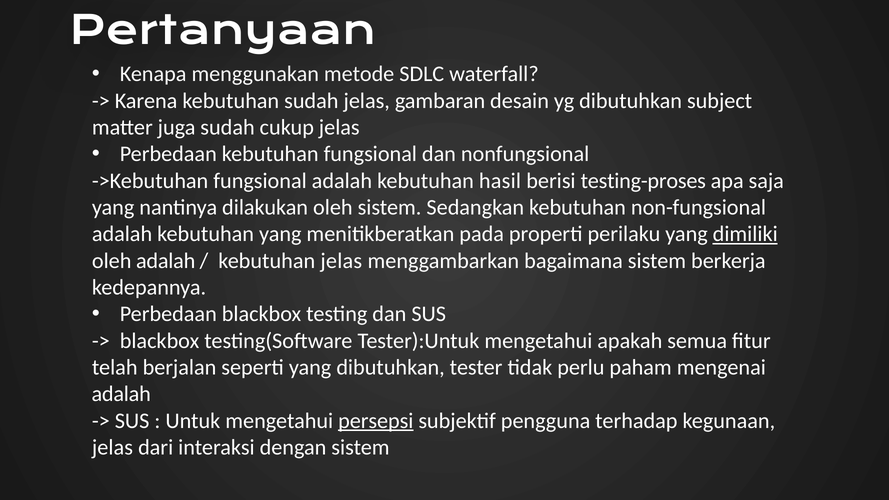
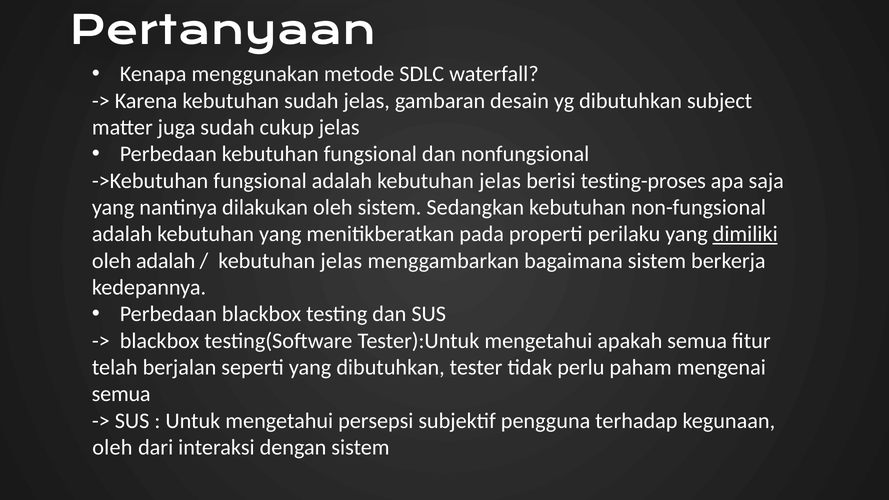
adalah kebutuhan hasil: hasil -> jelas (500, 181)
adalah: adalah -> semua (121, 394)
persepsi underline: present -> none (376, 421)
jelas: jelas -> oleh (112, 447)
